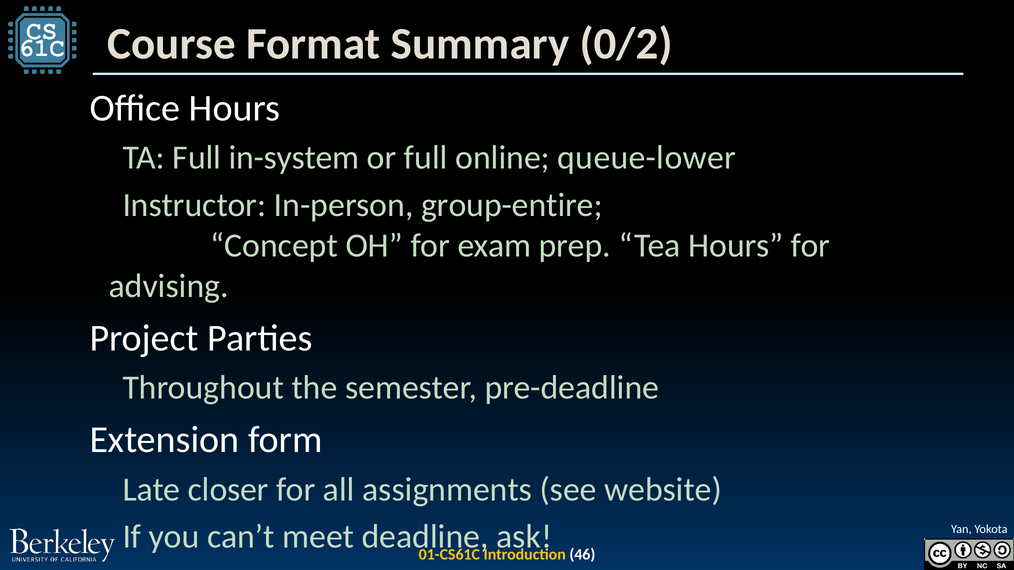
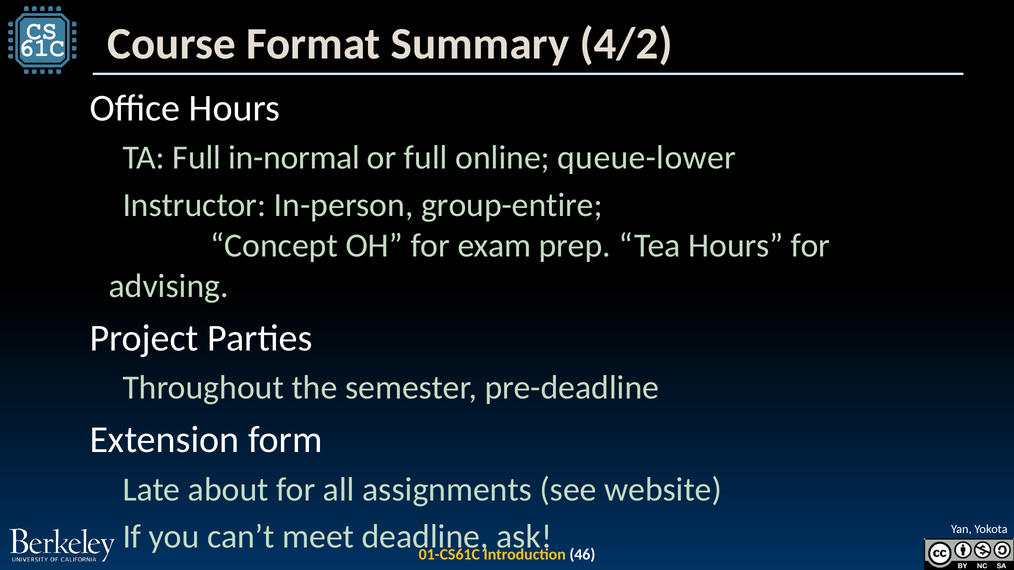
0/2: 0/2 -> 4/2 (626, 44)
in-system: in-system -> in-normal (294, 158)
closer: closer -> about (228, 490)
